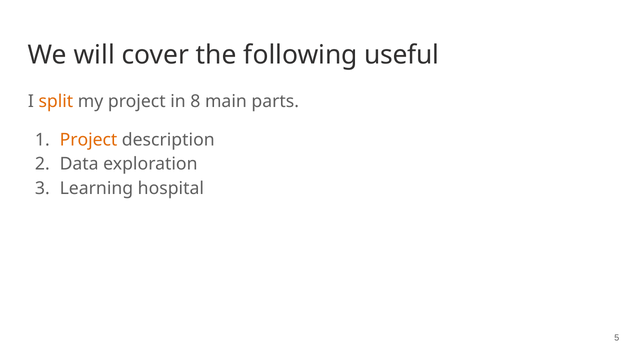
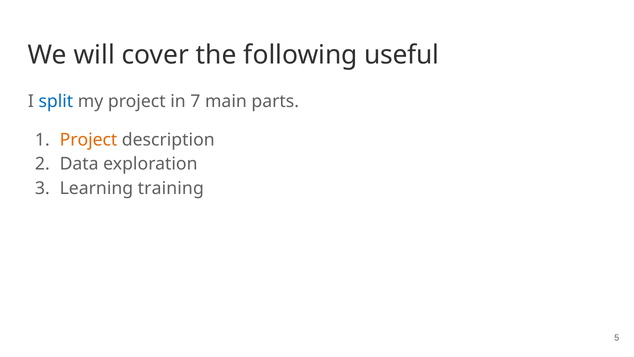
split colour: orange -> blue (56, 101)
8: 8 -> 7 (195, 101)
hospital: hospital -> training (171, 188)
